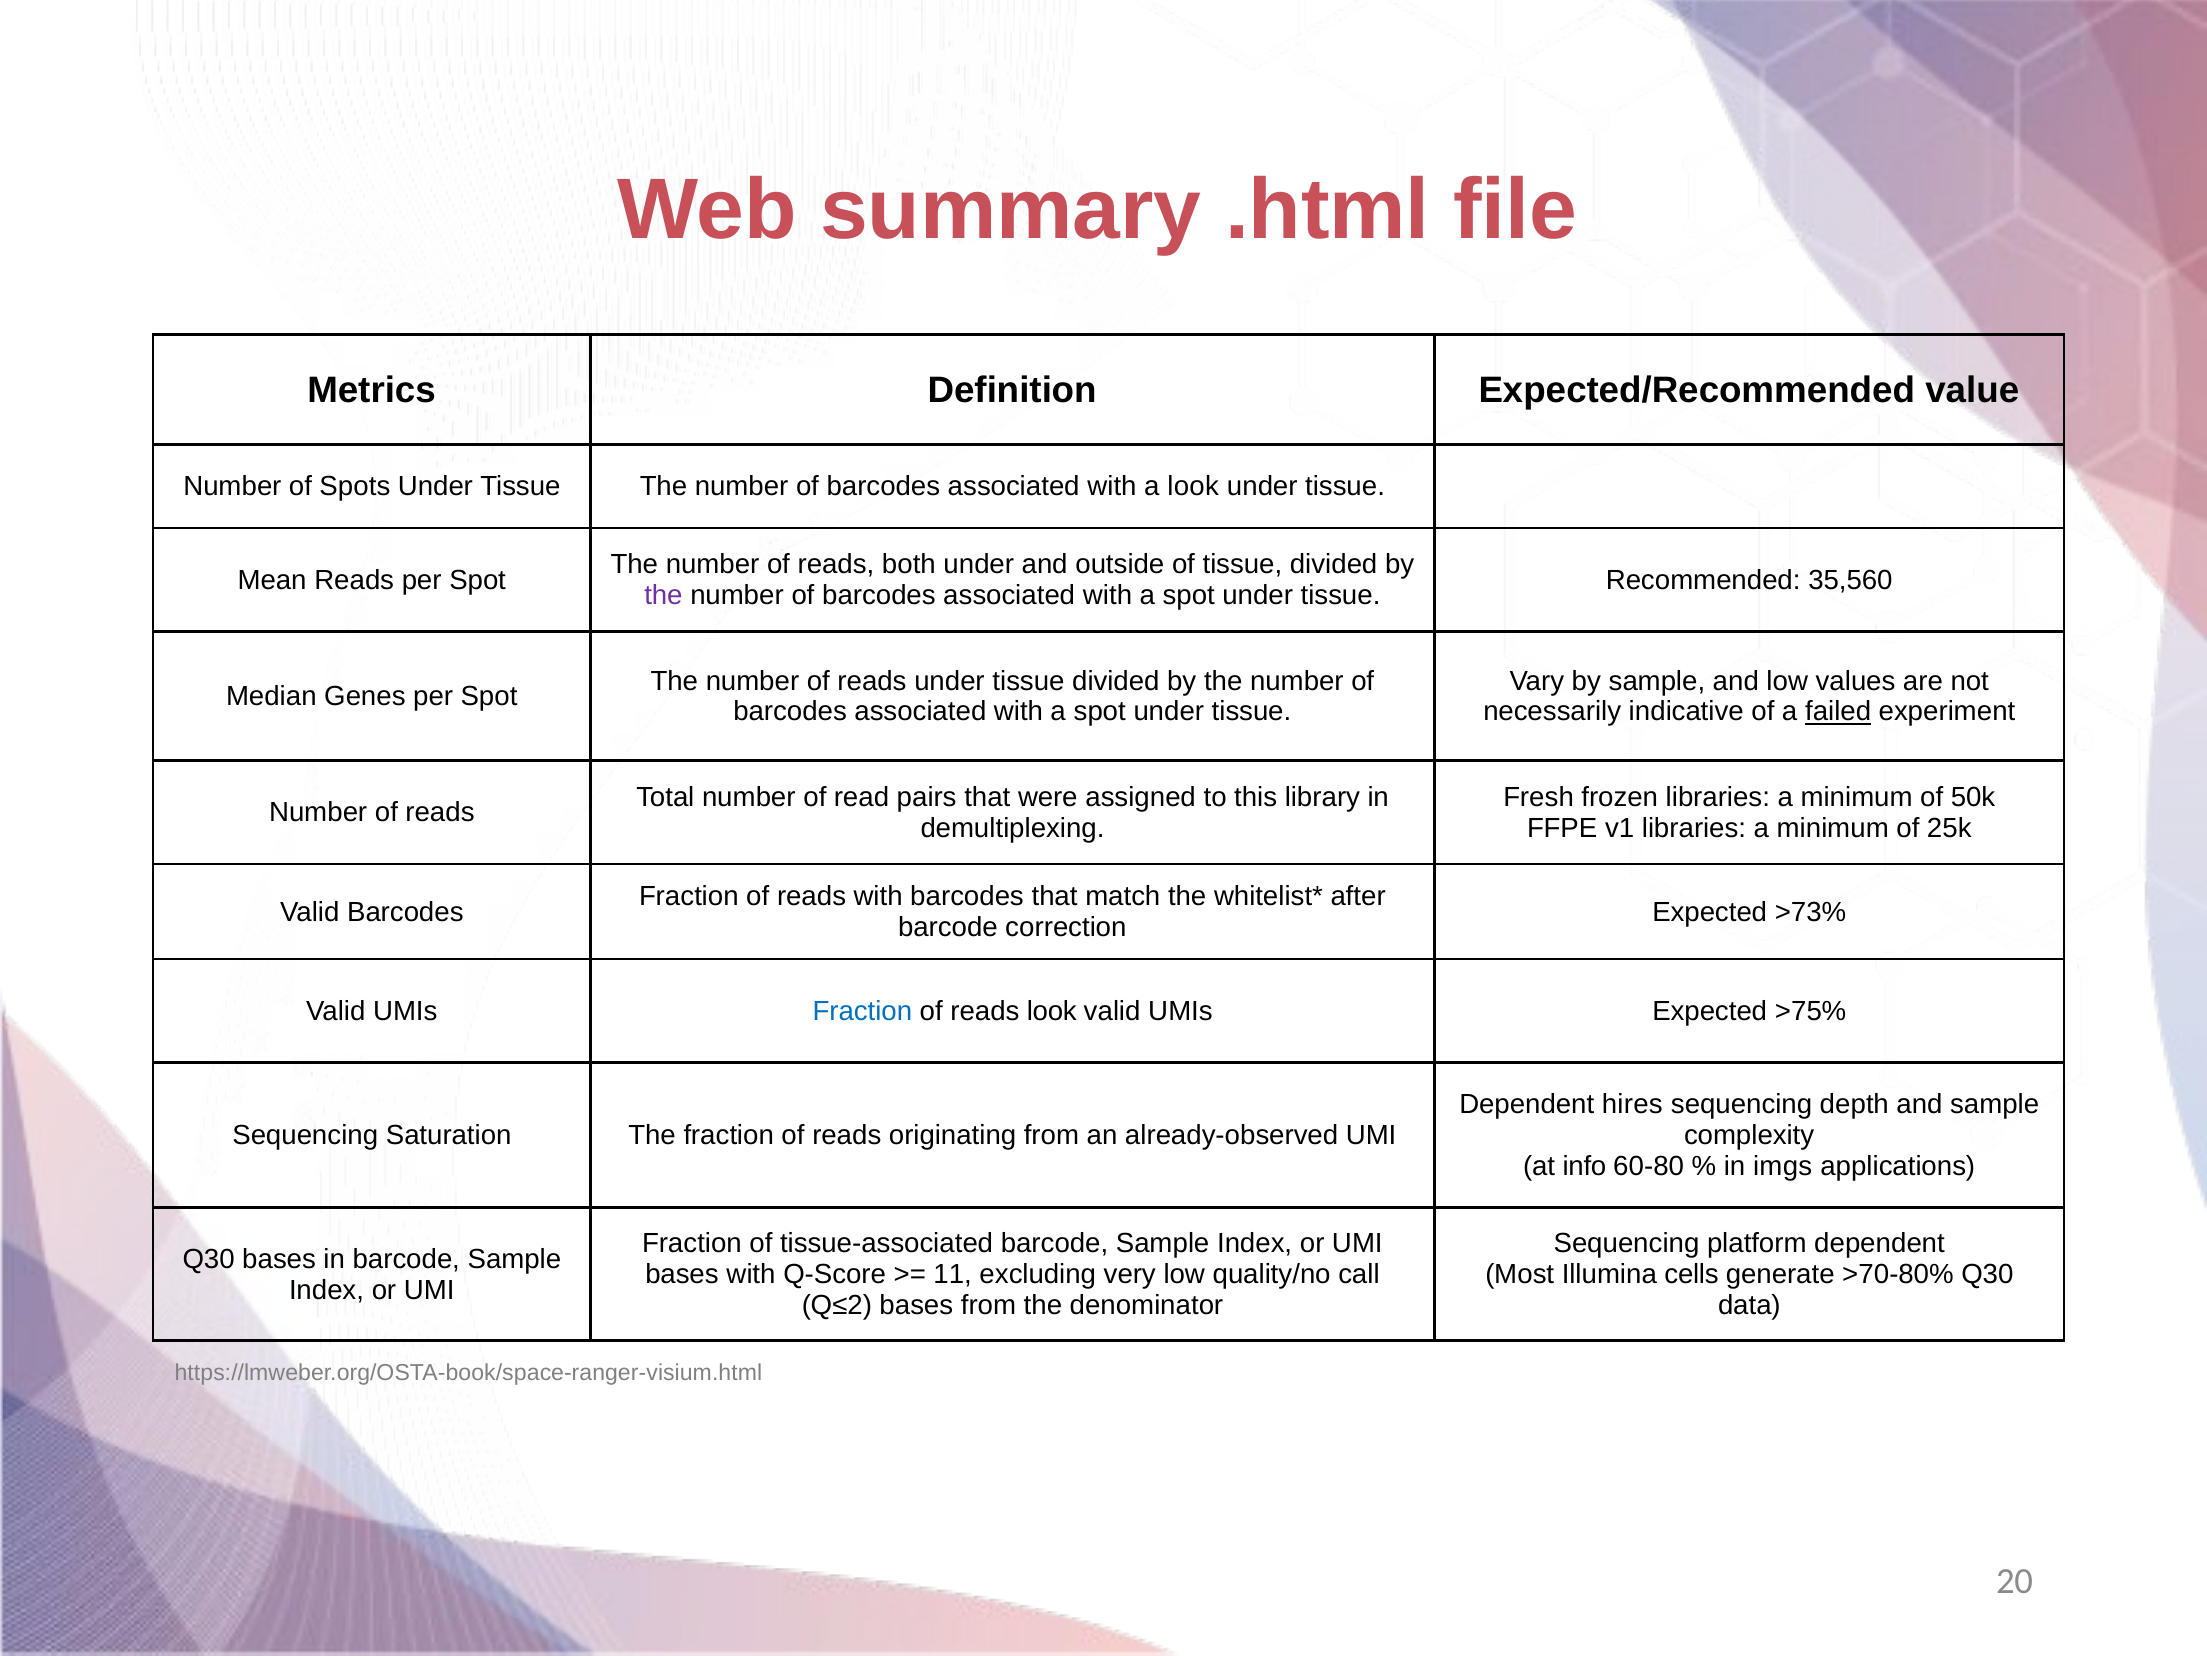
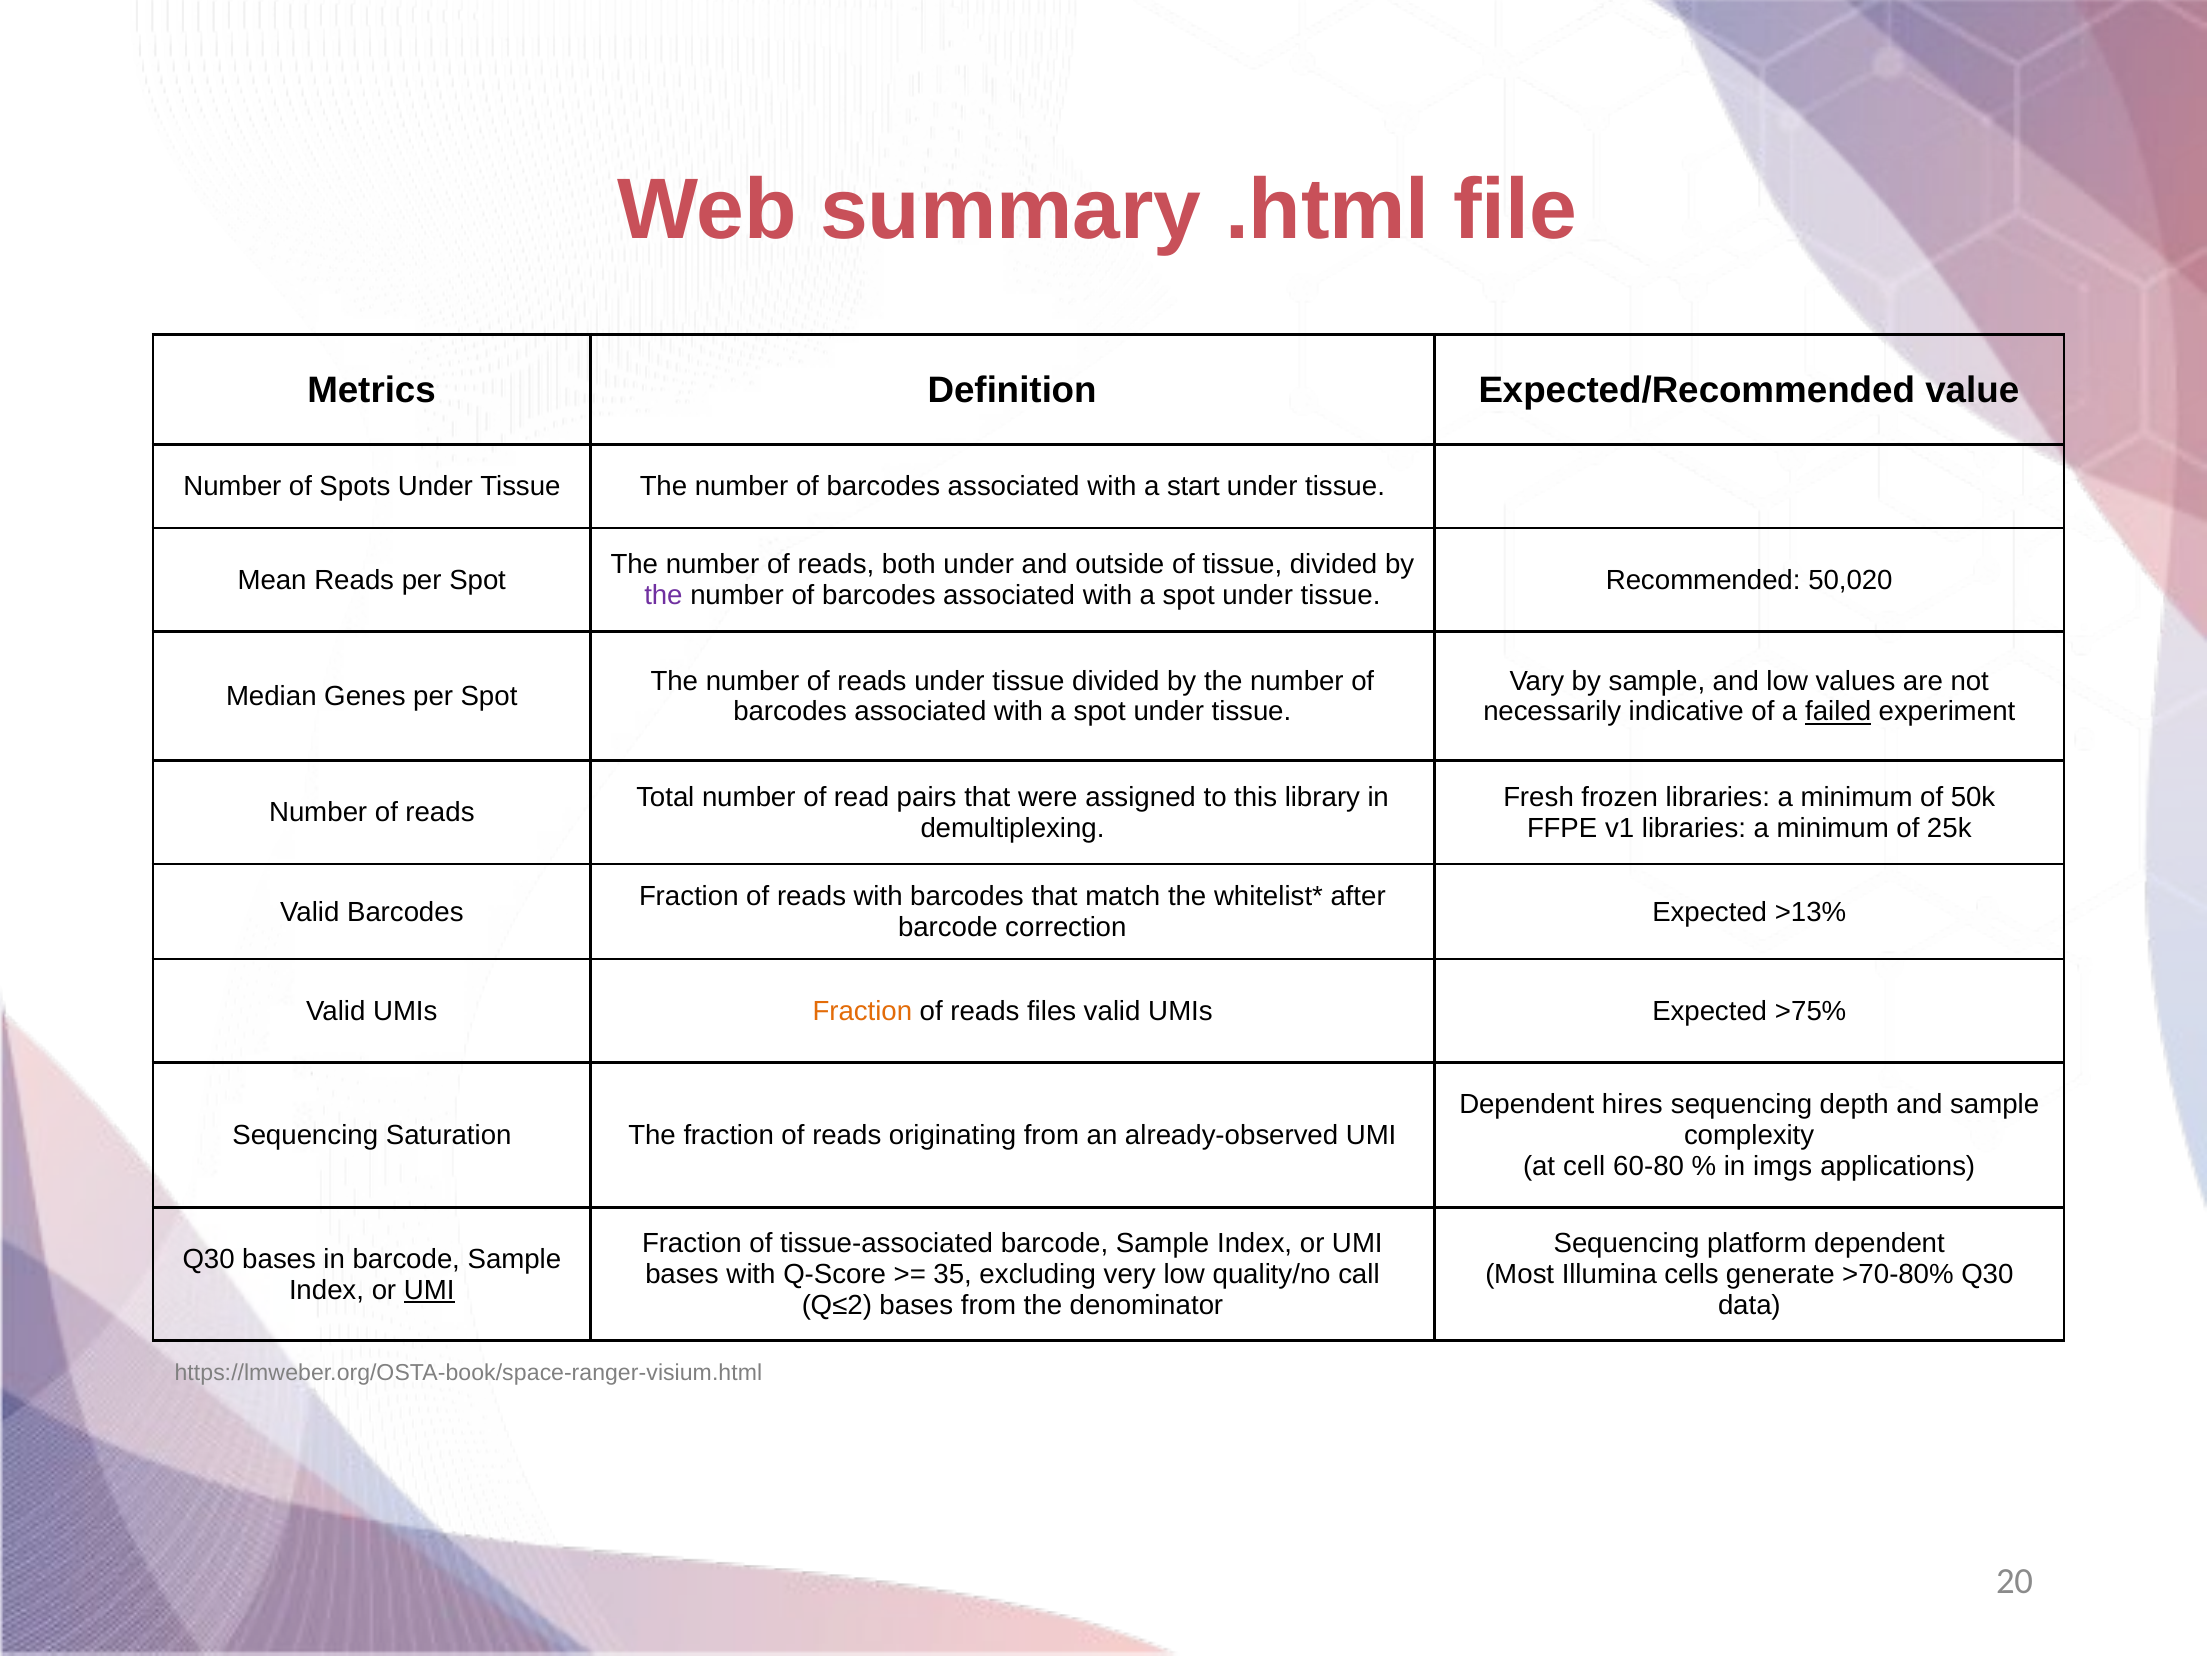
a look: look -> start (1193, 487)
35,560: 35,560 -> 50,020 (1850, 580)
>73%: >73% -> >13% (1811, 911)
Fraction colour: blue -> orange (862, 1011)
reads look: look -> files (1052, 1011)
info: info -> cell (1584, 1166)
11: 11 -> 35 (953, 1274)
UMI underline: none -> present (429, 1289)
